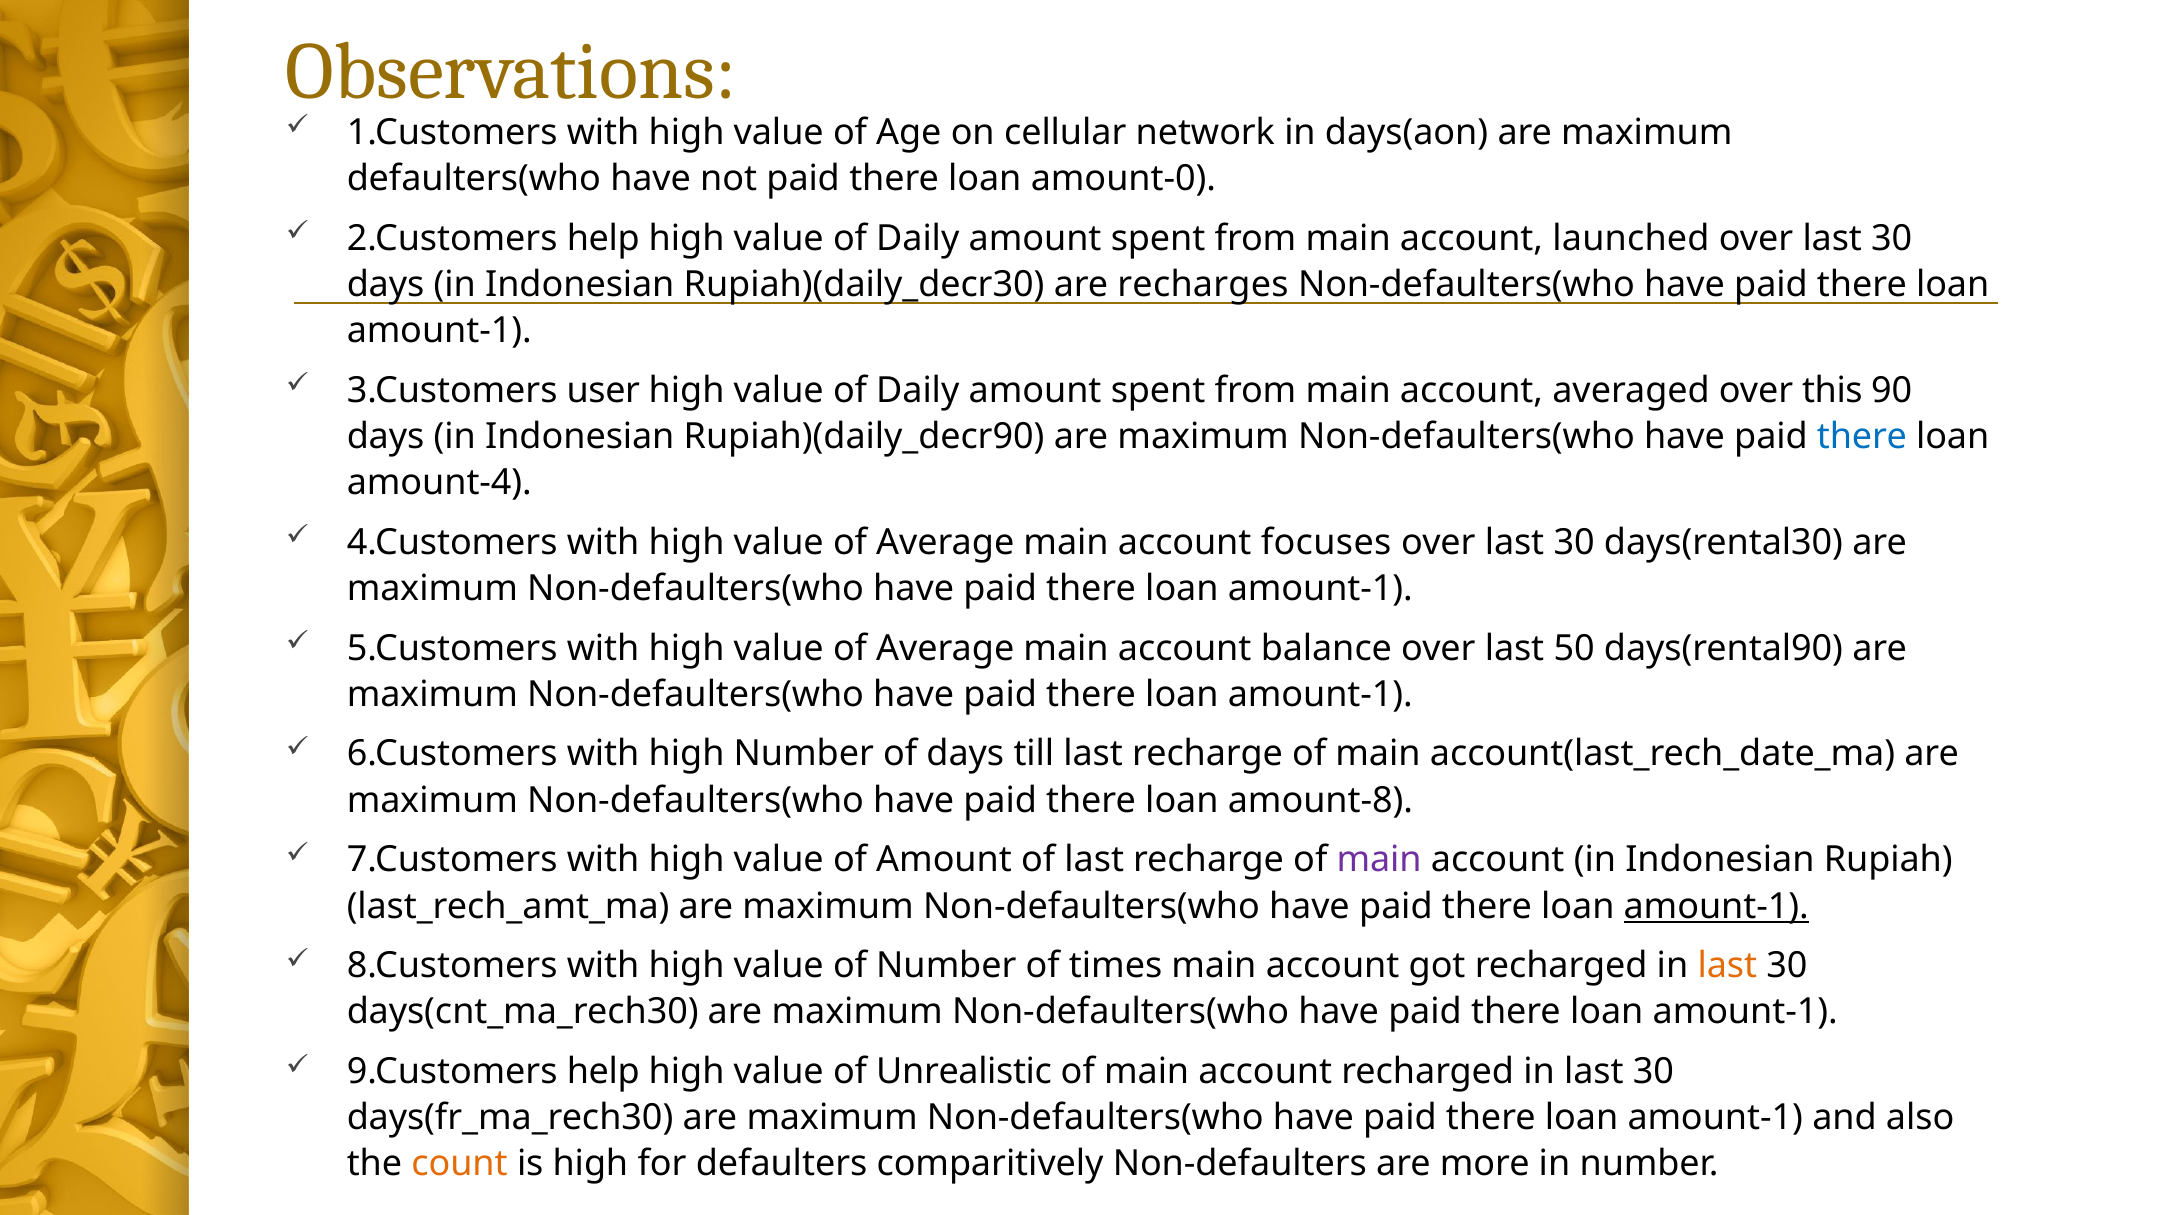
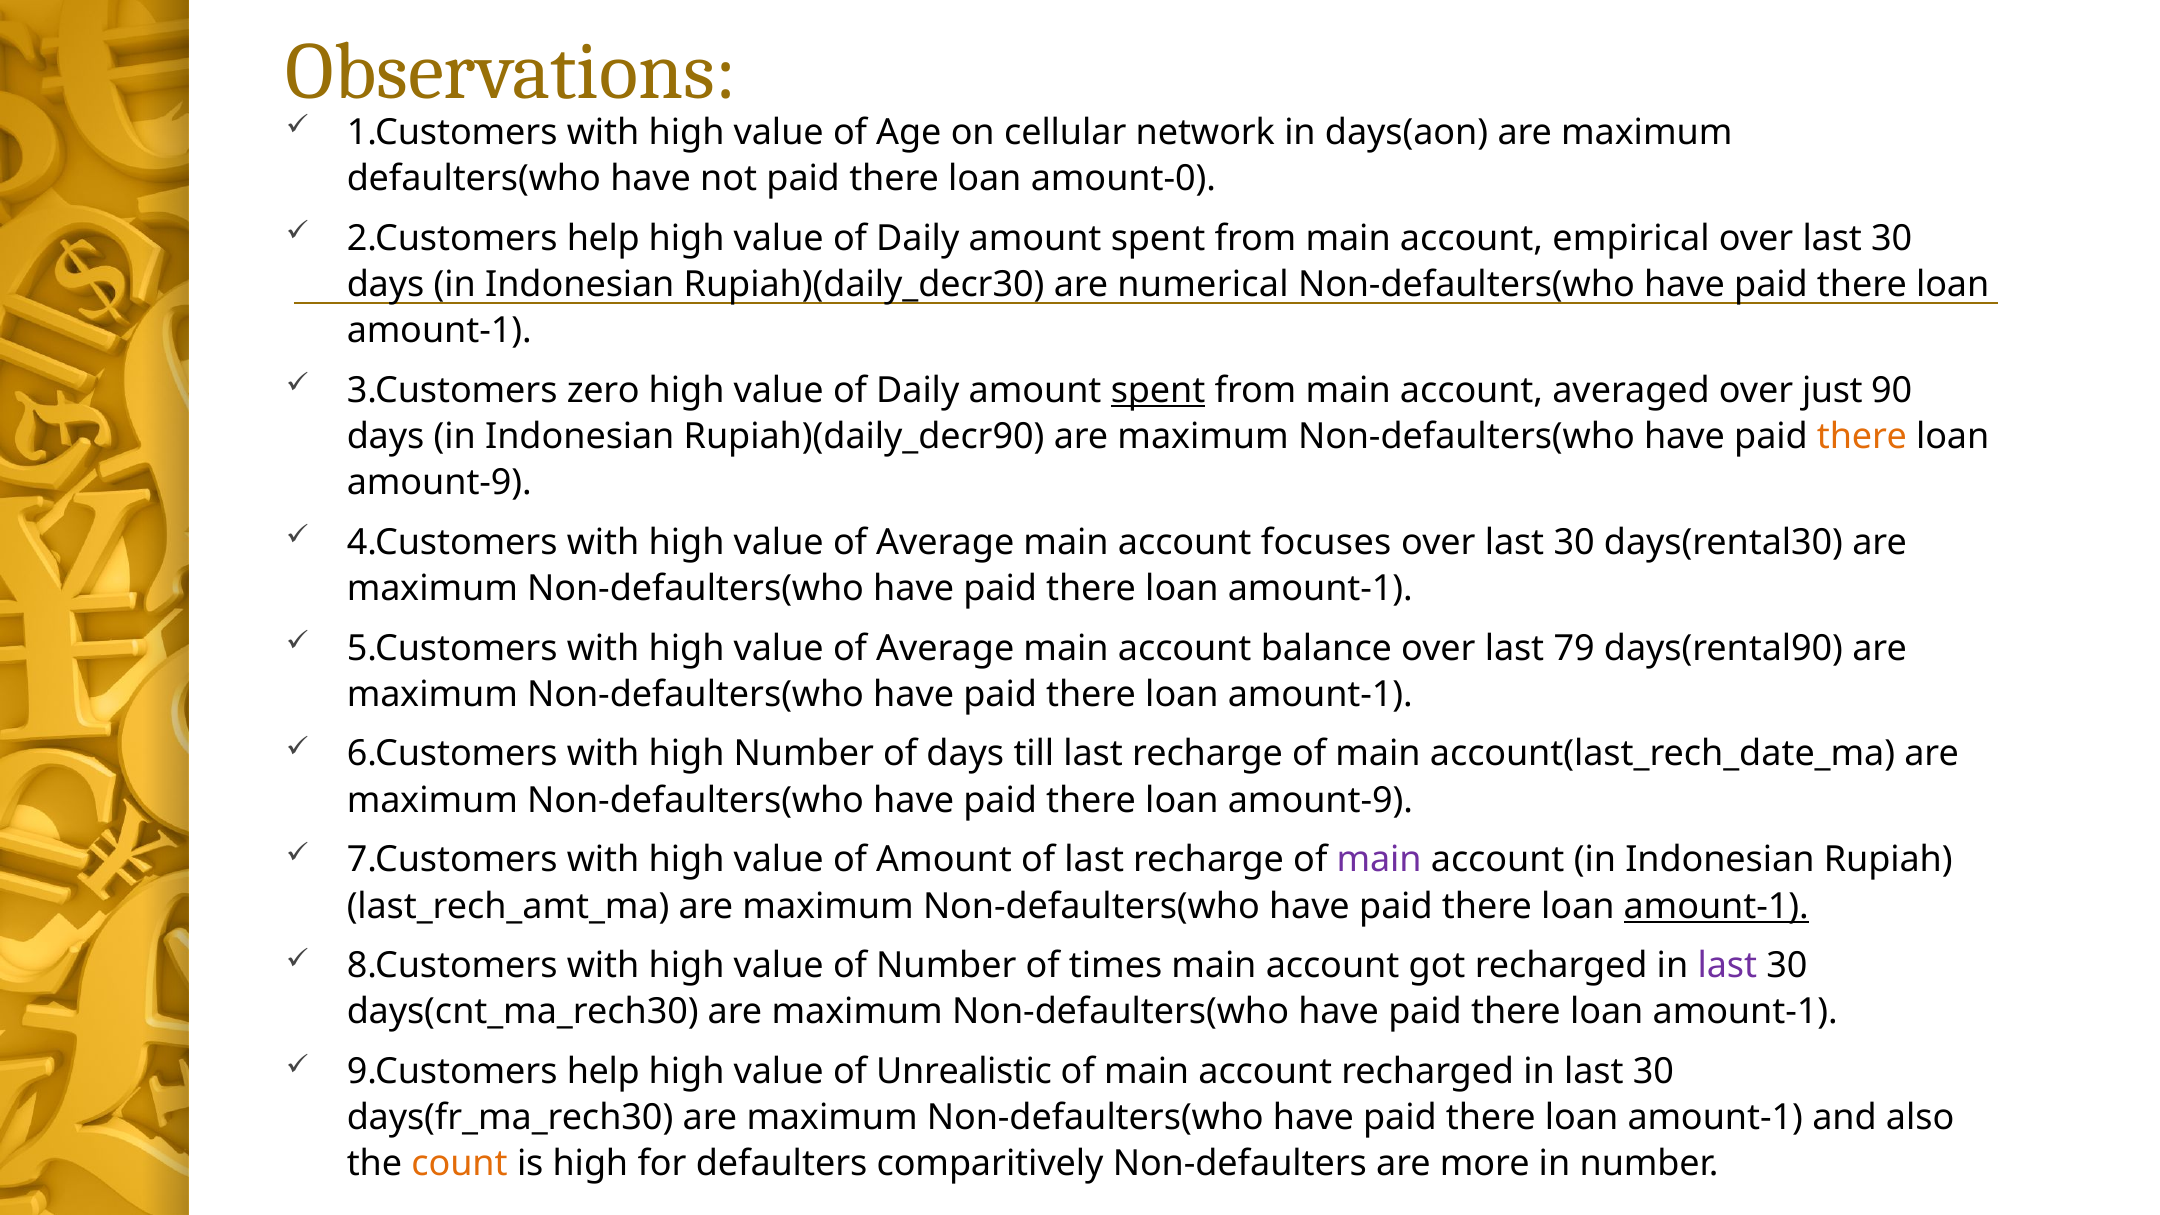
launched: launched -> empirical (1631, 238)
recharges: recharges -> numerical (1203, 285)
user: user -> zero (603, 390)
spent underline: none -> present (1158, 390)
this: this -> just (1832, 390)
there colour: blue -> orange (1862, 437)
amount-4: amount-4 -> amount-9 (439, 483)
50: 50 -> 79 (1574, 648)
amount-8: amount-8 -> amount-9 (1320, 801)
last colour: orange -> purple (1727, 966)
